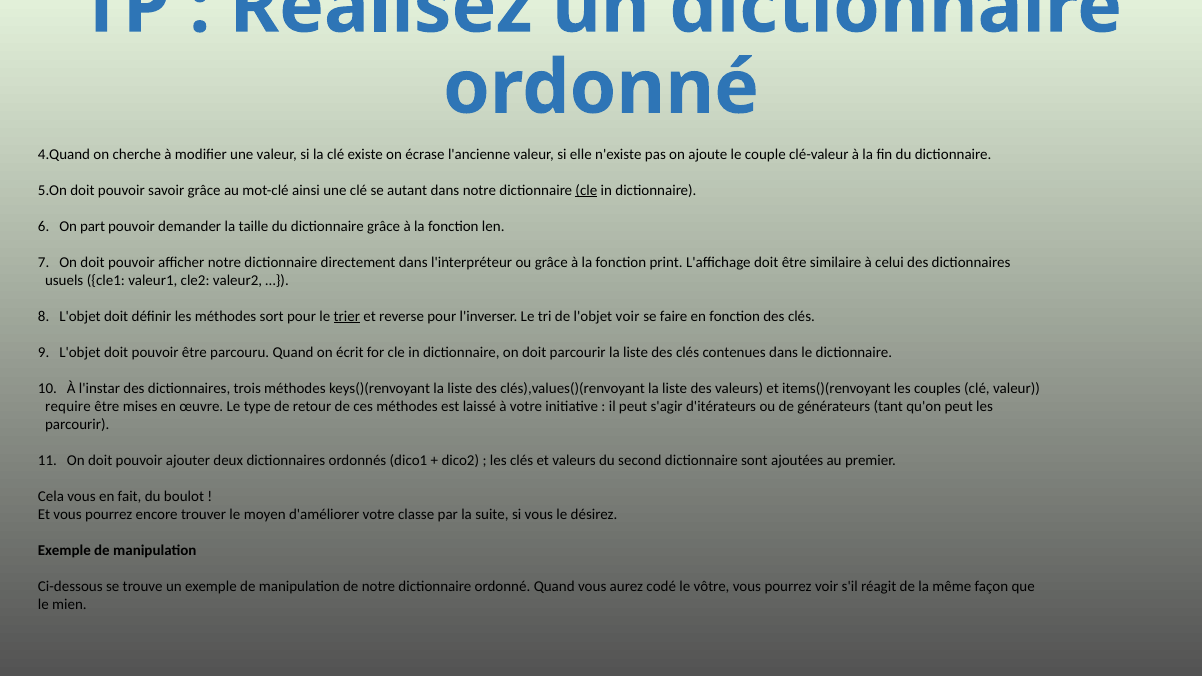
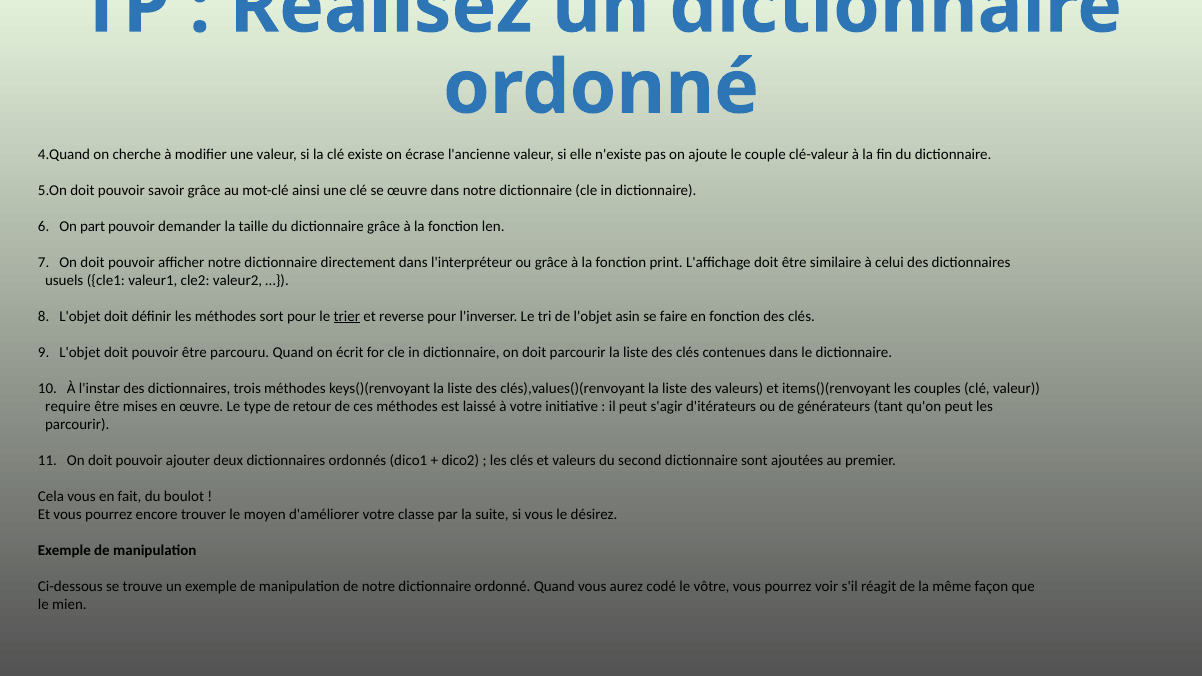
se autant: autant -> œuvre (407, 190)
cle underline: present -> none (586, 190)
l'objet voir: voir -> asin (628, 316)
